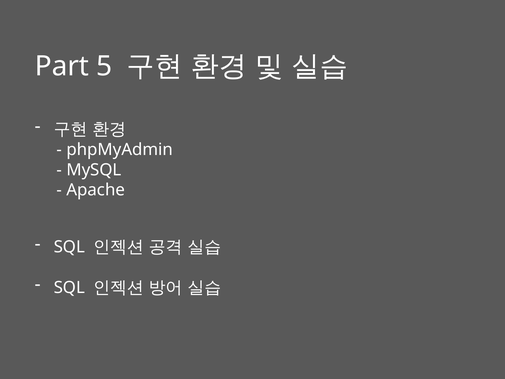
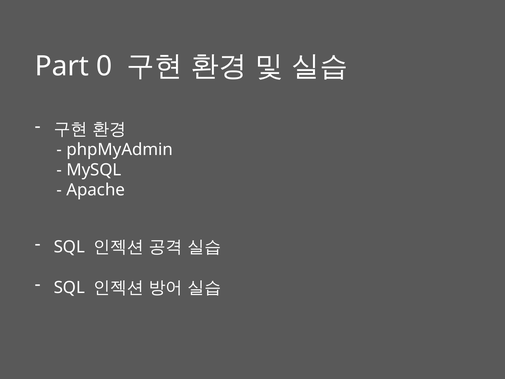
5: 5 -> 0 (104, 66)
